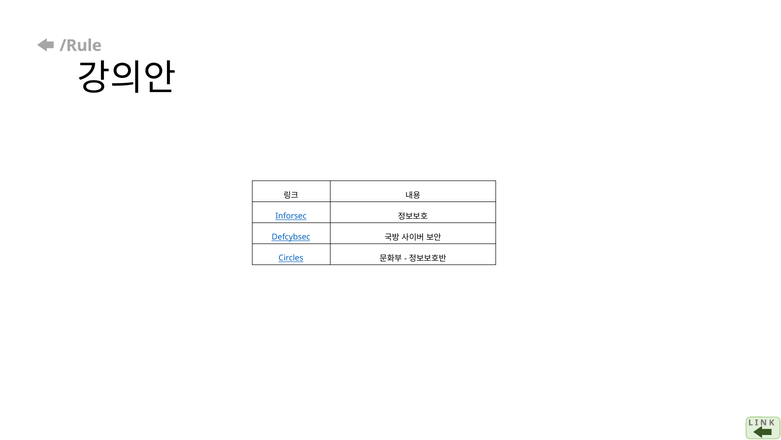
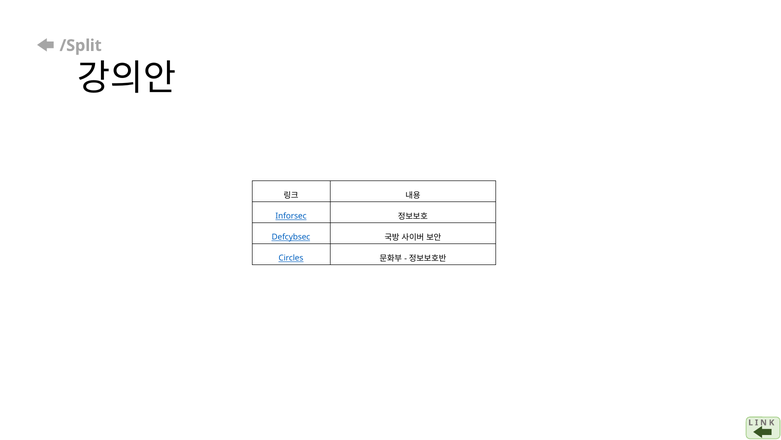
/Rule: /Rule -> /Split (81, 45)
